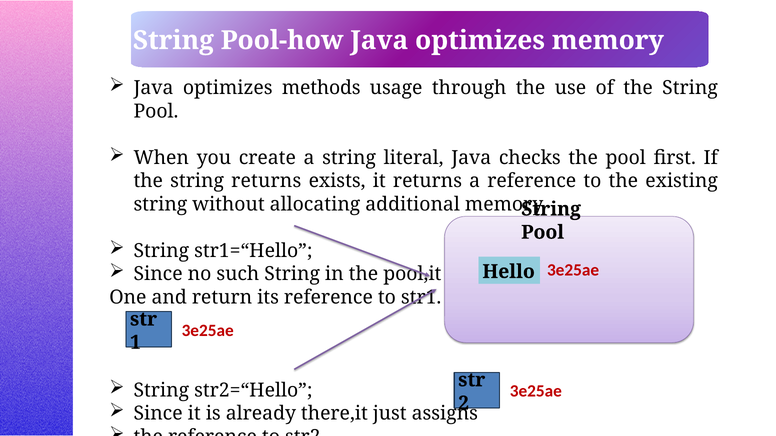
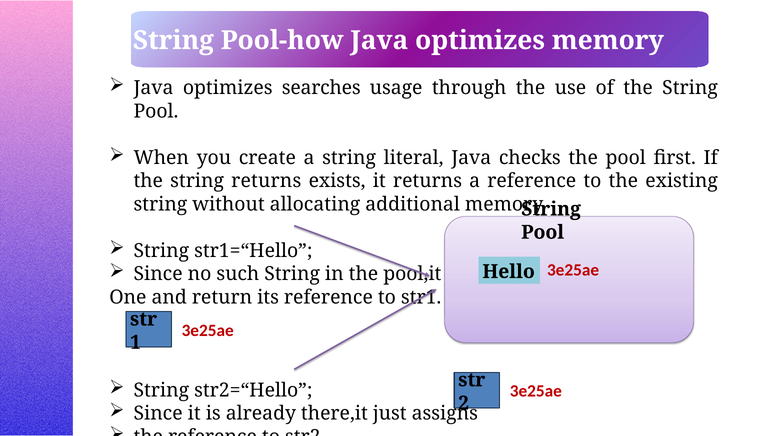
methods: methods -> searches (321, 88)
